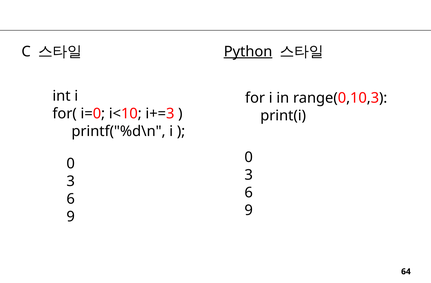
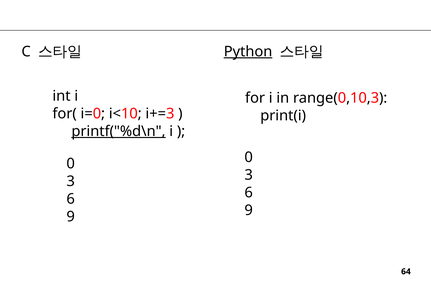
printf("%d\n underline: none -> present (118, 131)
